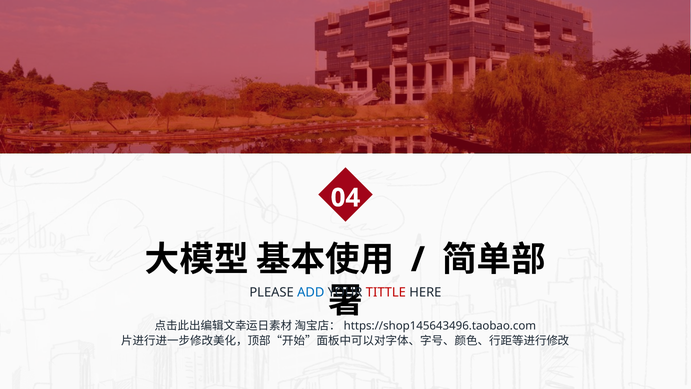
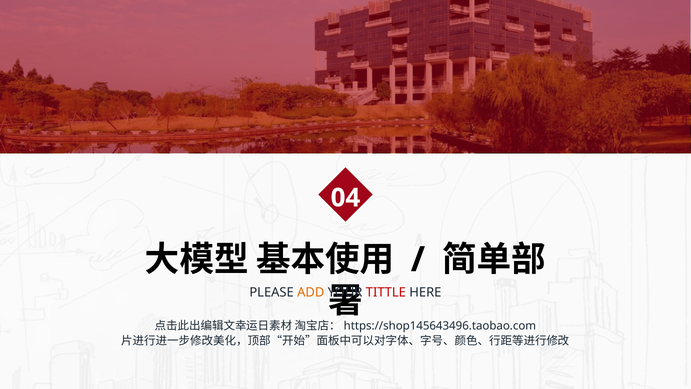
ADD colour: blue -> orange (311, 292)
